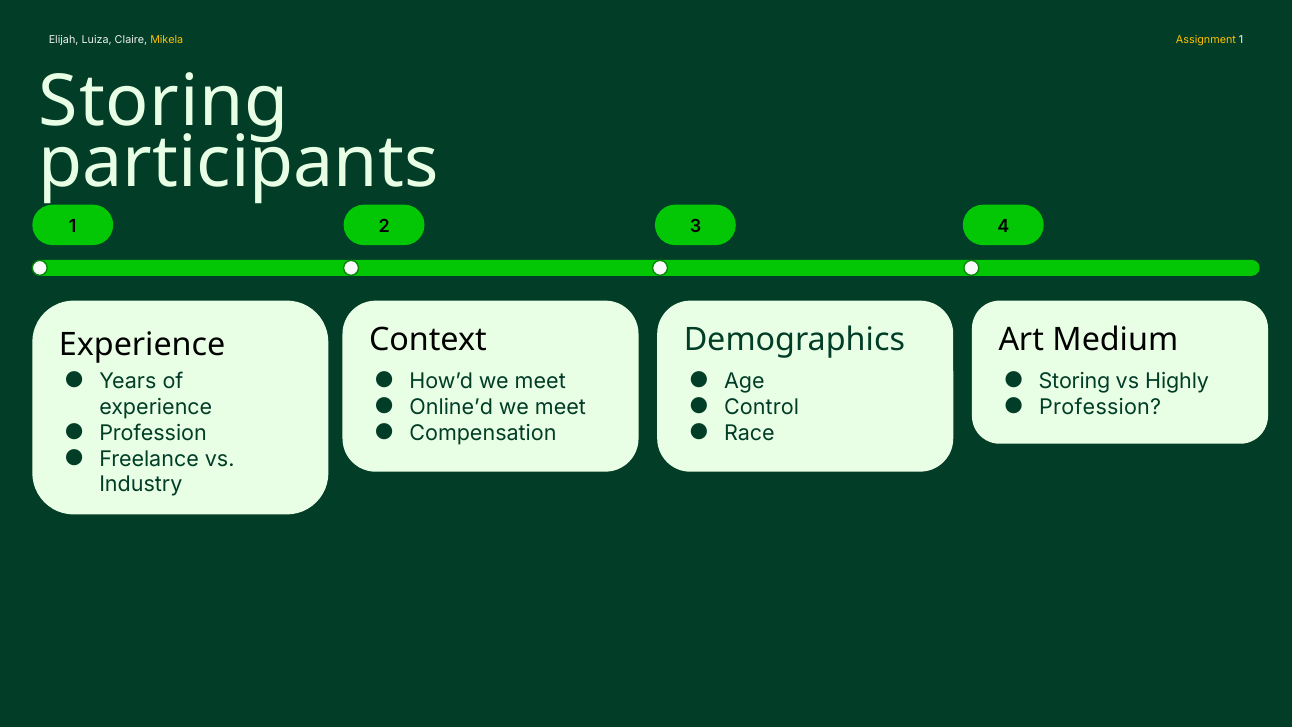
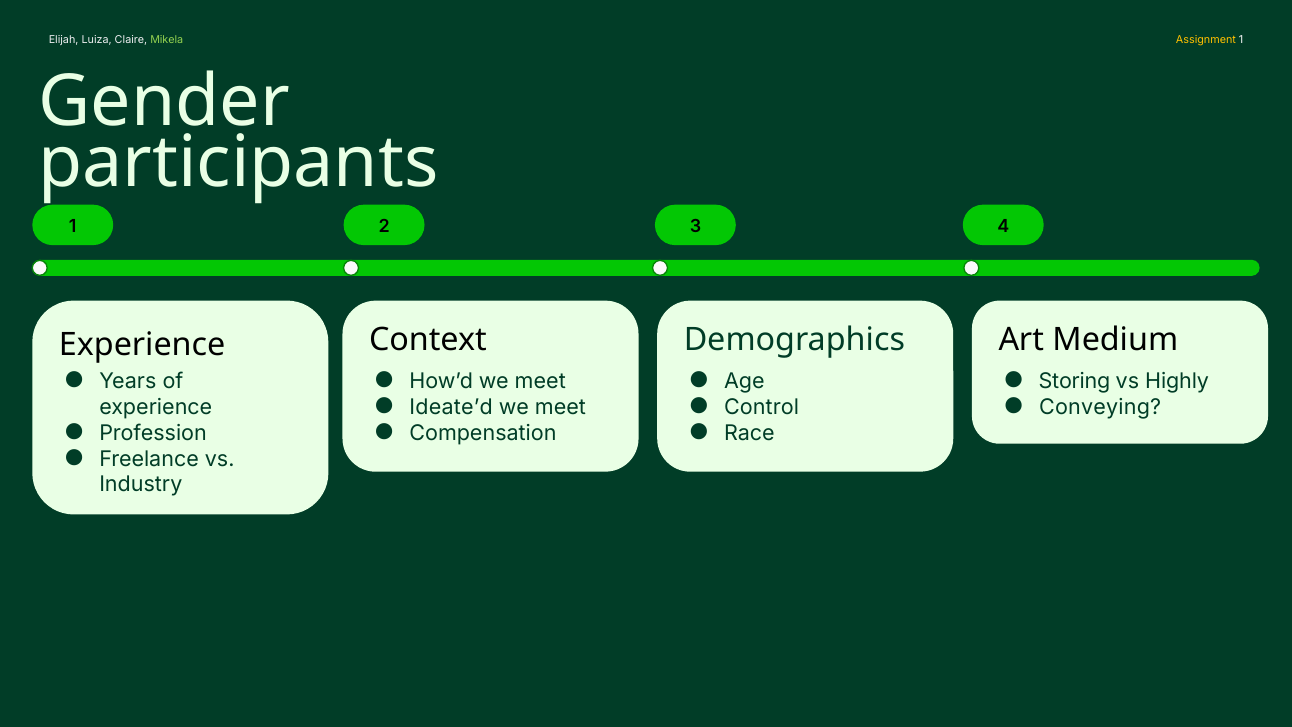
Mikela colour: yellow -> light green (167, 40)
Storing: Storing -> Gender (164, 102)
Online’d: Online’d -> Ideate’d (451, 407)
Profession: Profession -> Conveying (1100, 407)
